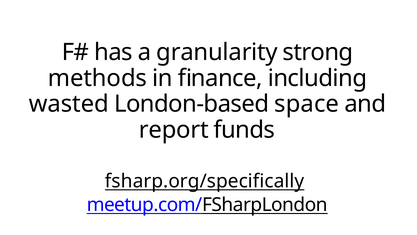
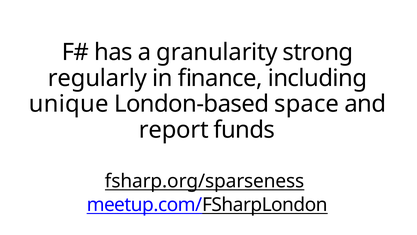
methods: methods -> regularly (97, 78)
wasted: wasted -> unique (69, 104)
fsharp.org/specifically: fsharp.org/specifically -> fsharp.org/sparseness (205, 181)
